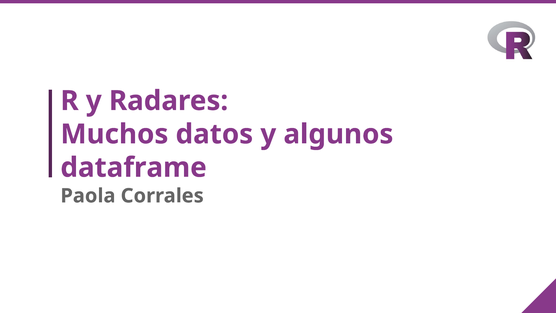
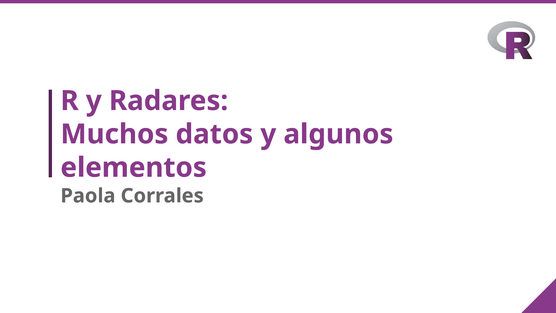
dataframe: dataframe -> elementos (134, 167)
